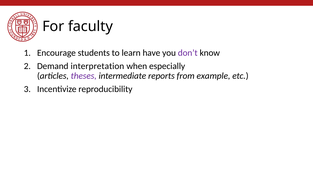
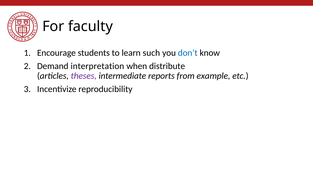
have: have -> such (151, 53)
don’t colour: purple -> blue (188, 53)
especially: especially -> distribute (167, 66)
